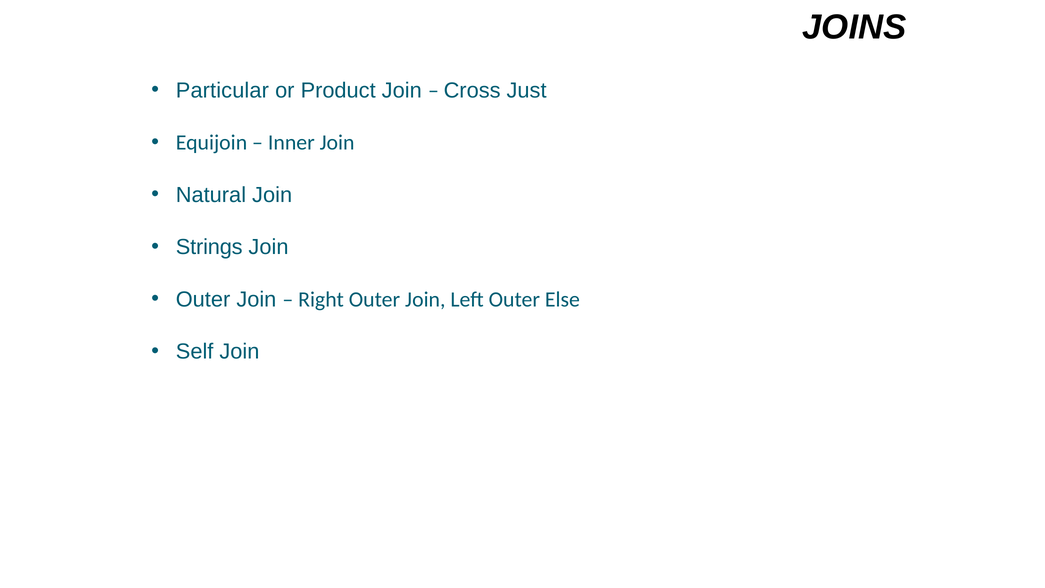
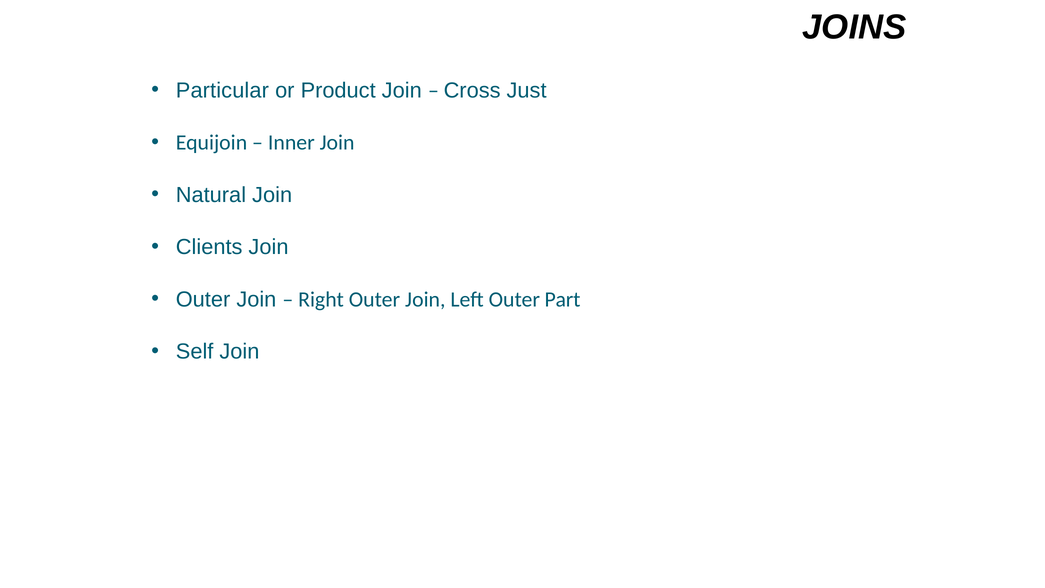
Strings: Strings -> Clients (209, 247)
Else: Else -> Part (562, 299)
